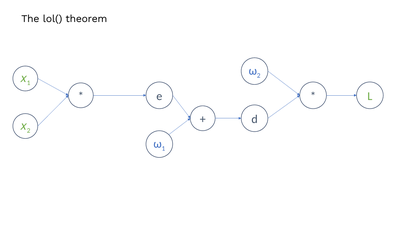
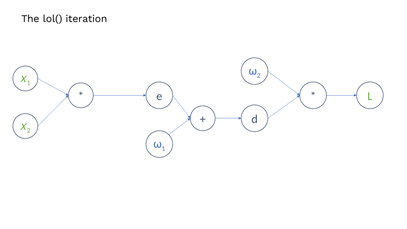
theorem: theorem -> iteration (86, 19)
